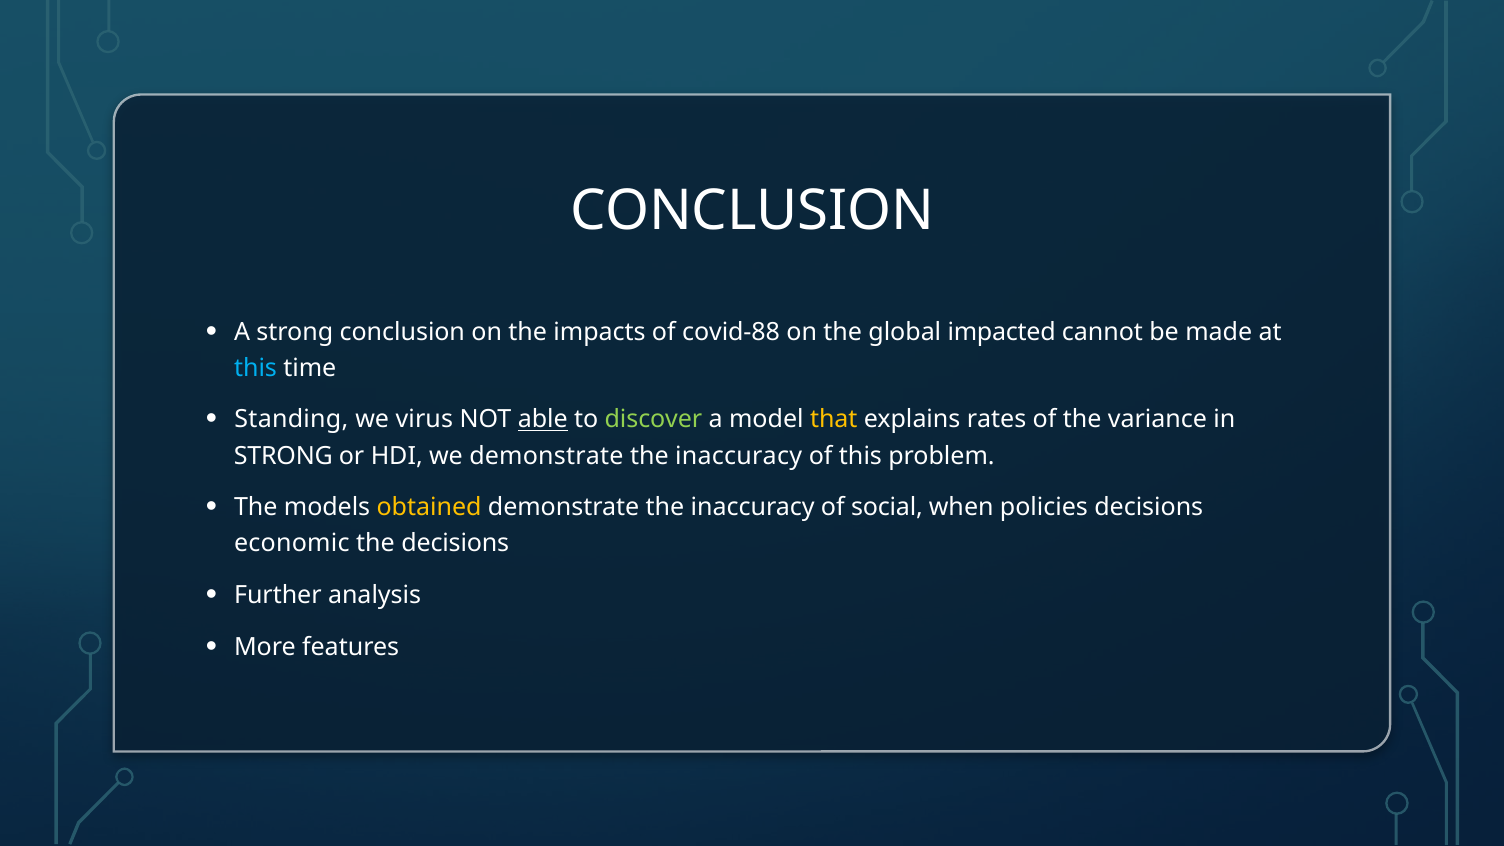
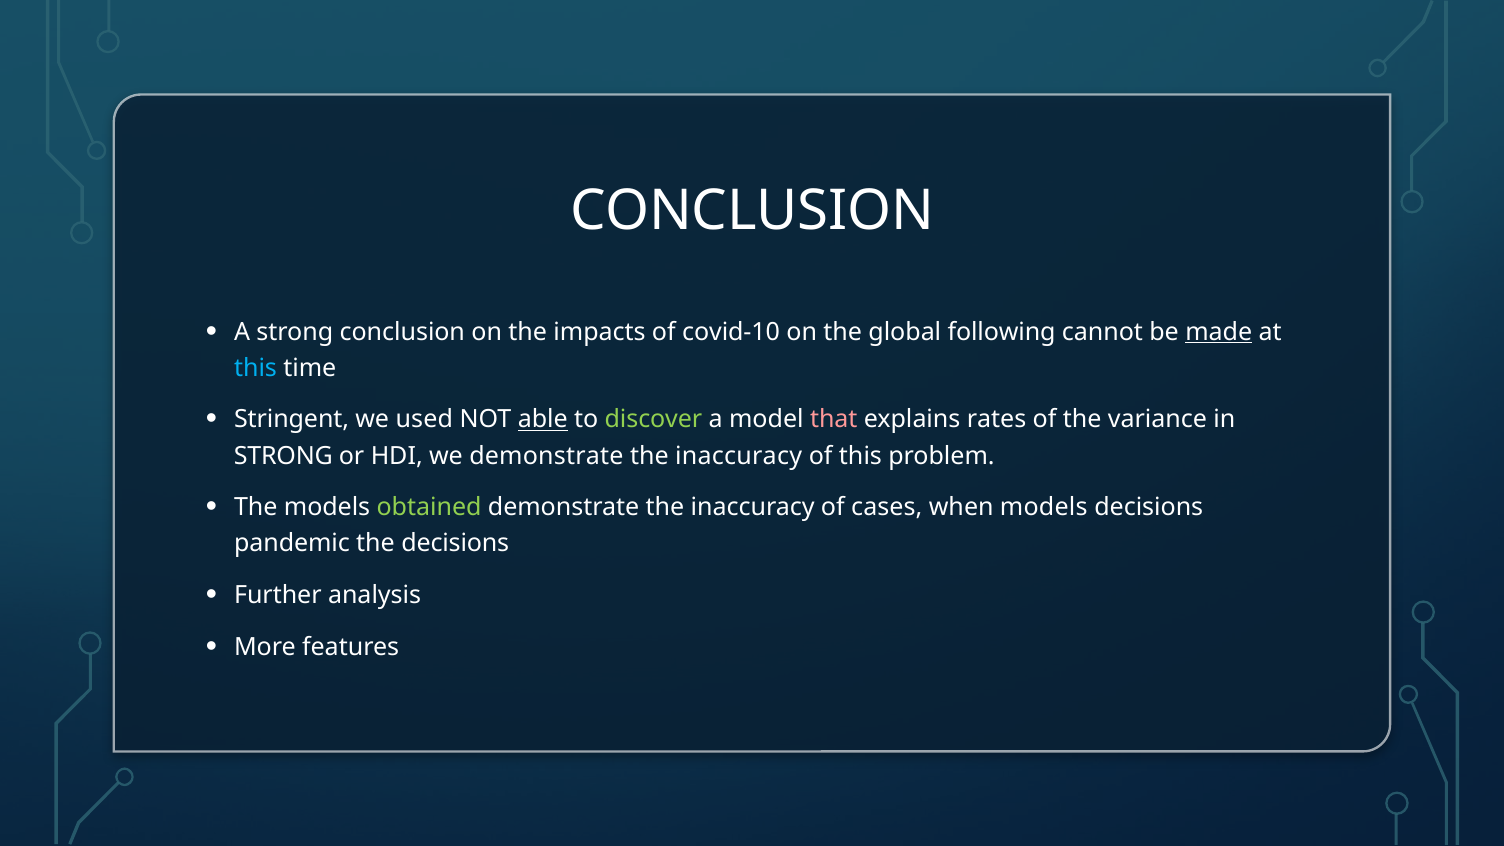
covid-88: covid-88 -> covid-10 (731, 332)
impacted: impacted -> following (1002, 332)
made underline: none -> present (1219, 332)
Standing: Standing -> Stringent (292, 420)
virus: virus -> used (424, 420)
that colour: yellow -> pink (834, 420)
obtained colour: yellow -> light green (429, 508)
social: social -> cases (887, 508)
when policies: policies -> models (1044, 508)
economic: economic -> pandemic (292, 544)
